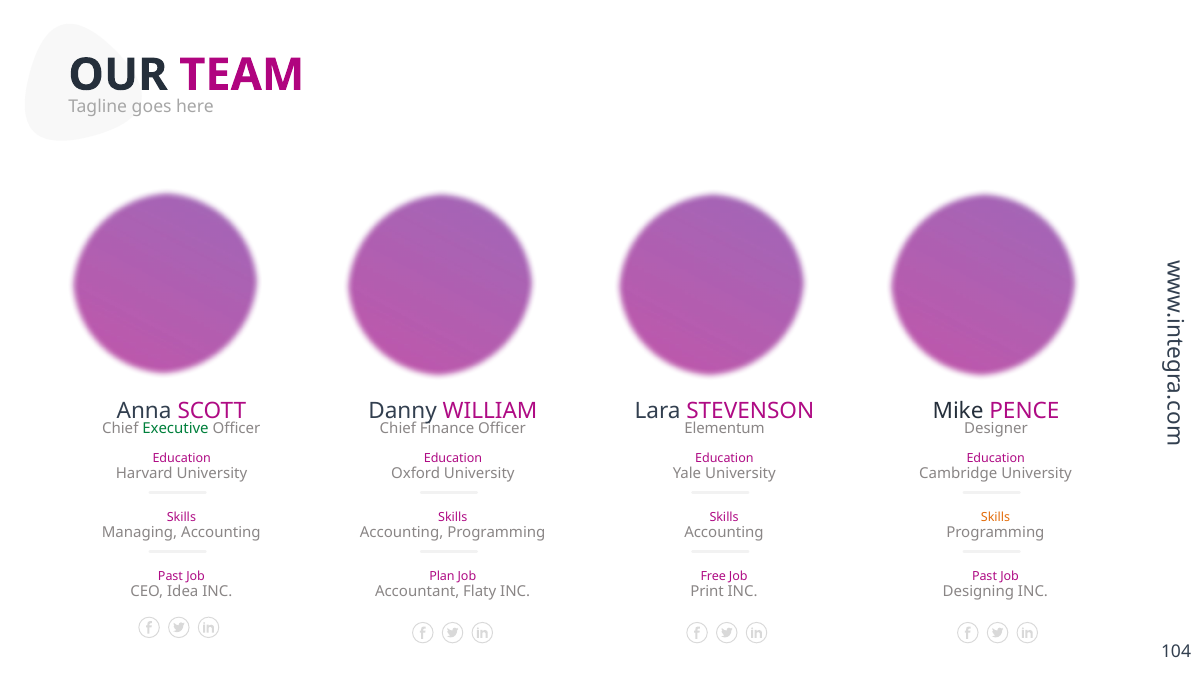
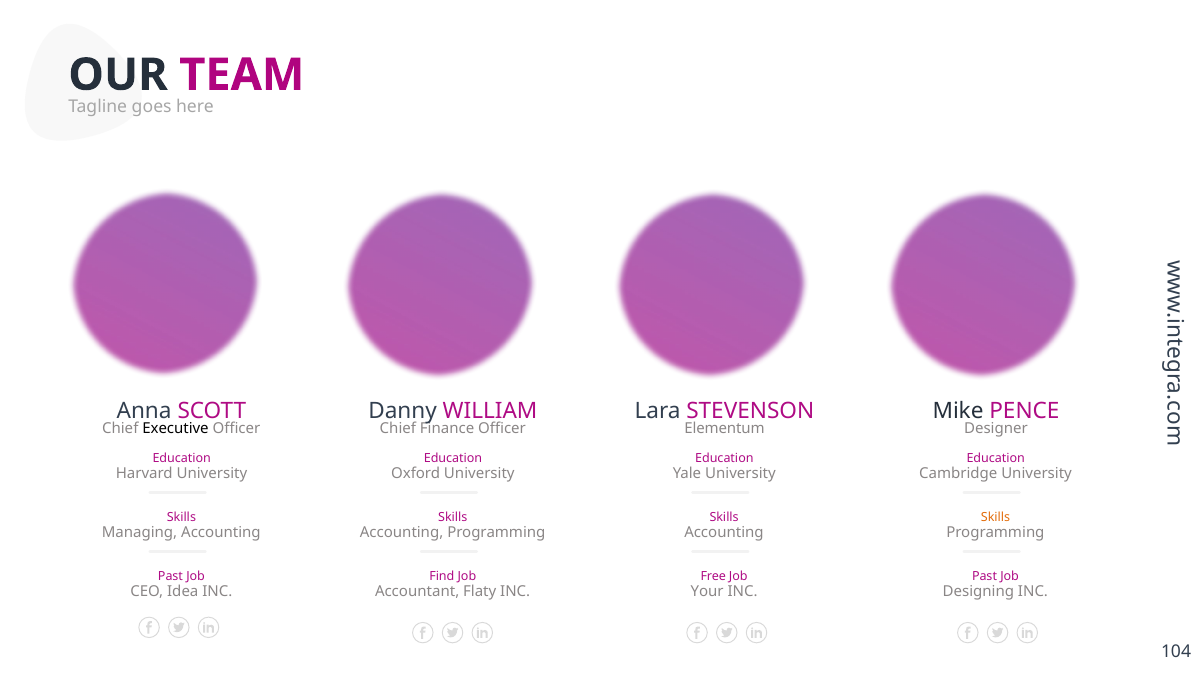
Executive colour: green -> black (175, 429)
Plan: Plan -> Find (442, 576)
Print: Print -> Your (707, 592)
